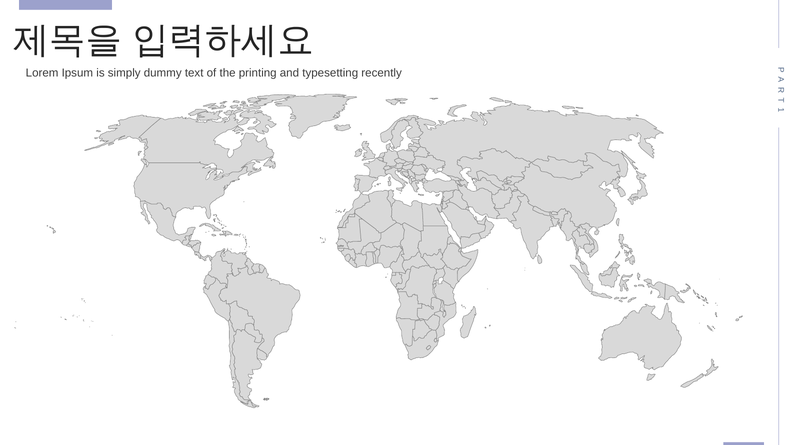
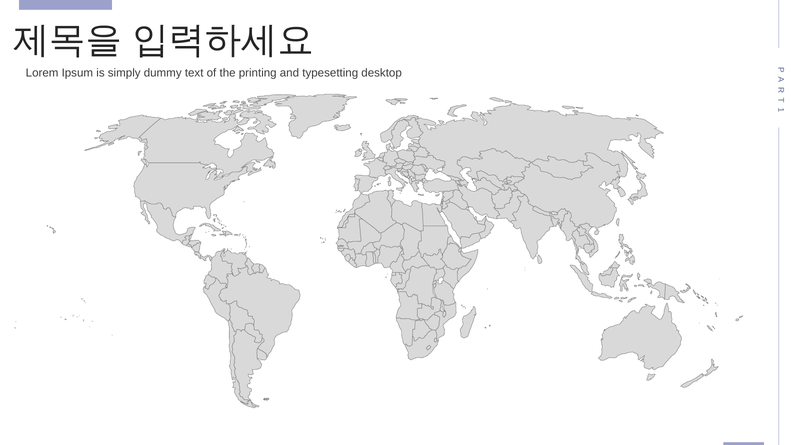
recently: recently -> desktop (382, 73)
